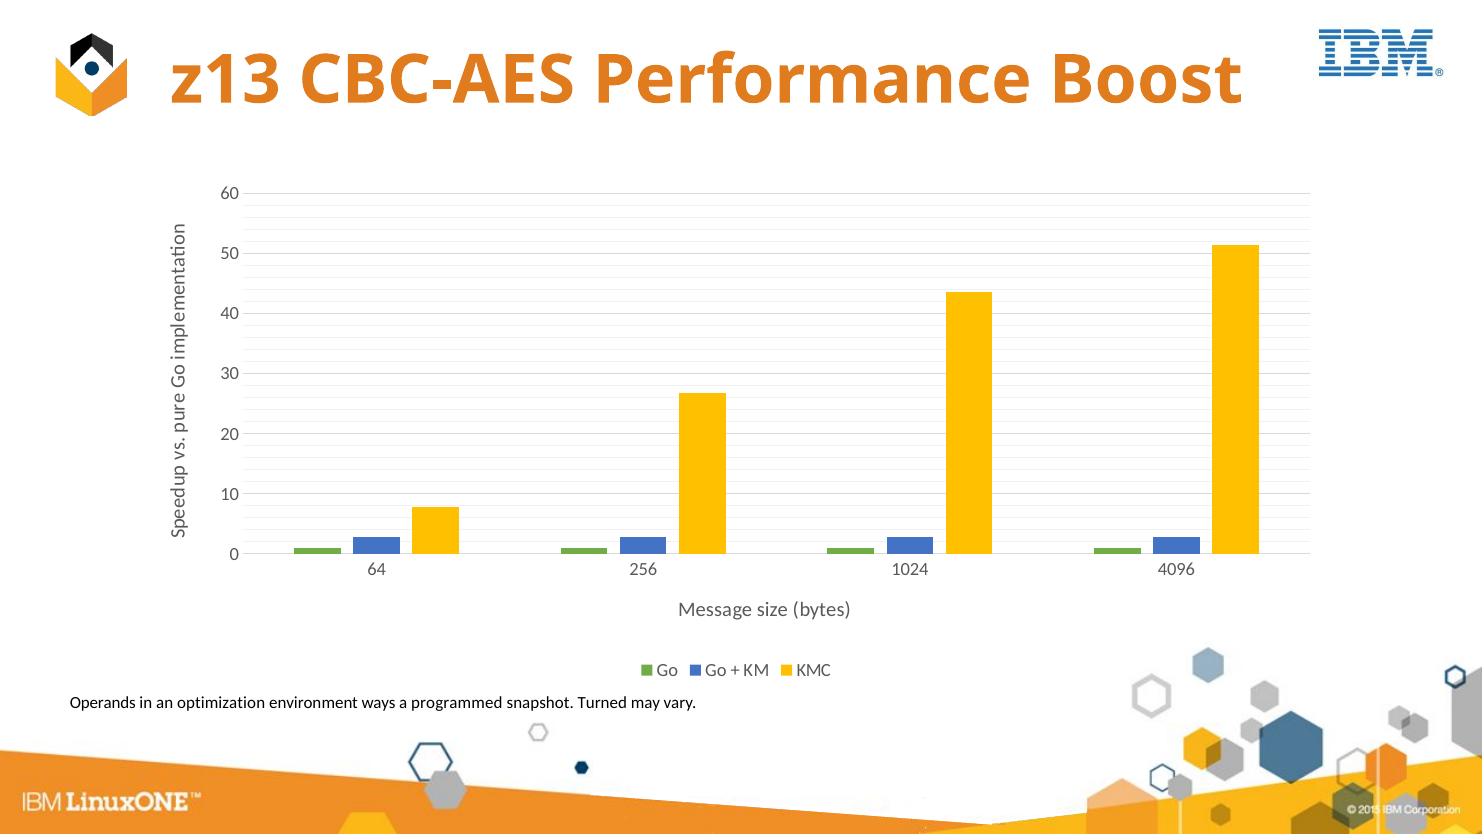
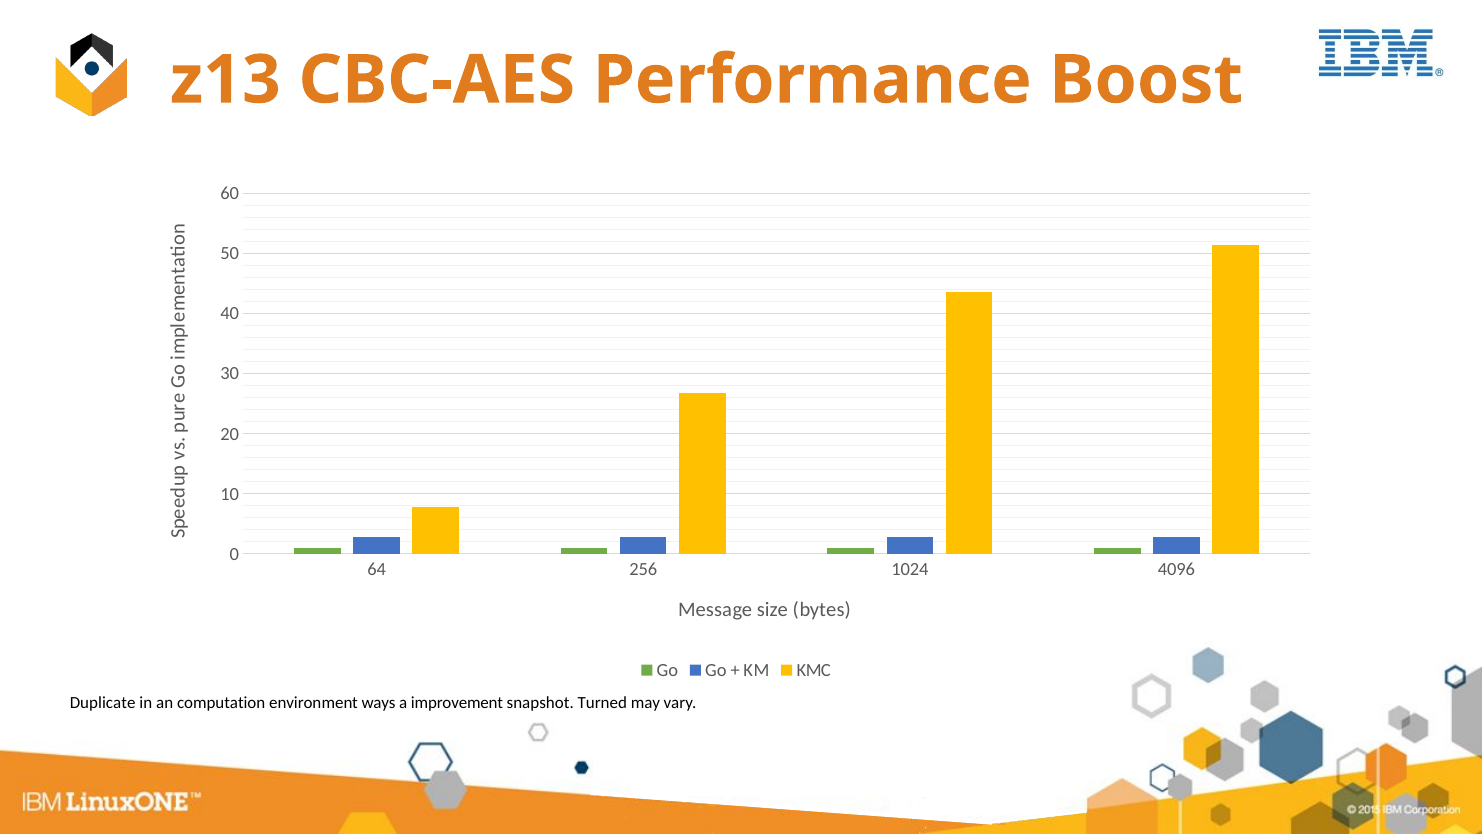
Operands: Operands -> Duplicate (103, 702)
optimization: optimization -> computation (221, 702)
programmed: programmed -> improvement (457, 702)
